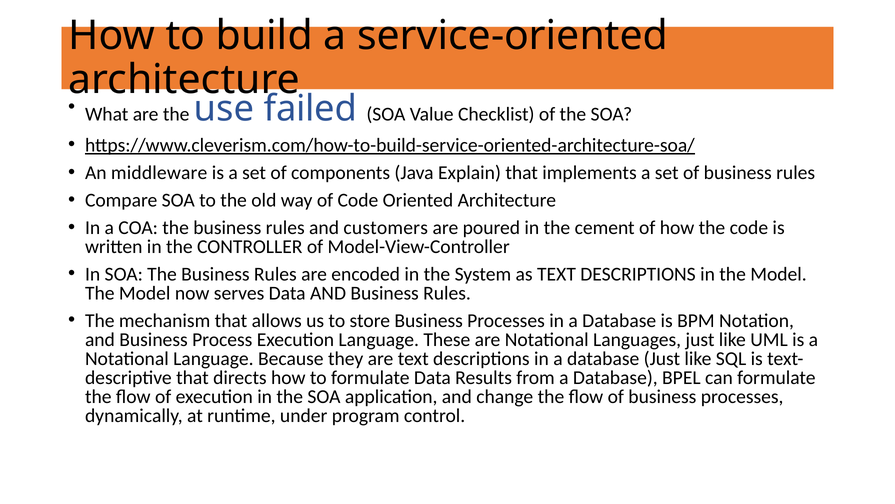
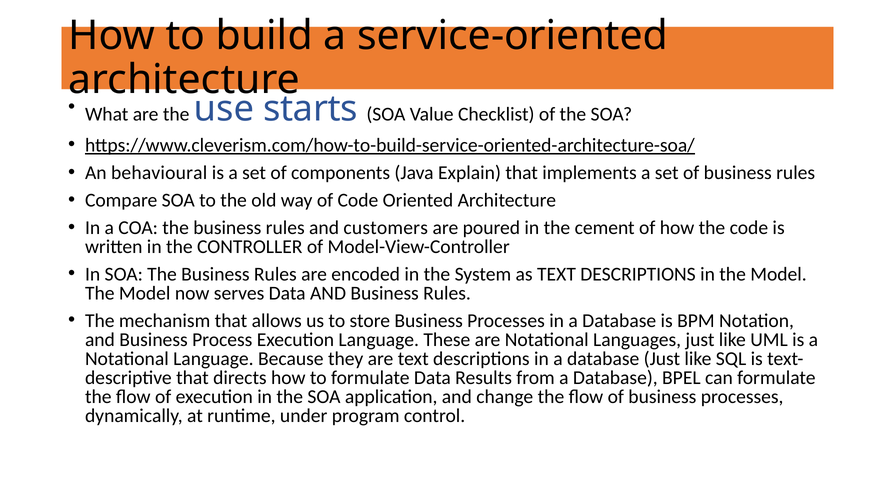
failed: failed -> starts (311, 109)
middleware: middleware -> behavioural (159, 173)
